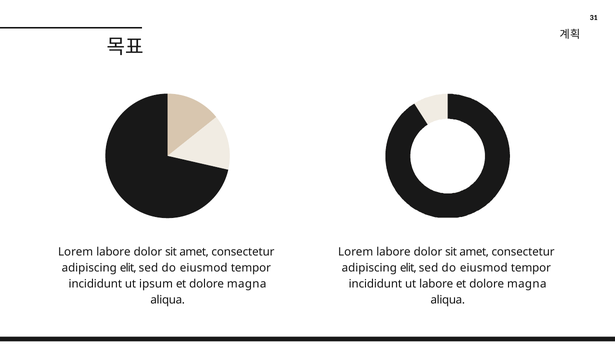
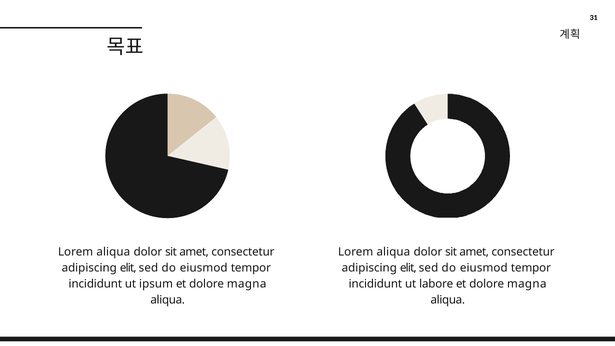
labore: labore -> aliqua (113, 252)
labore: labore -> aliqua (393, 252)
